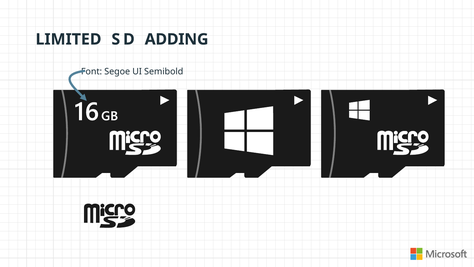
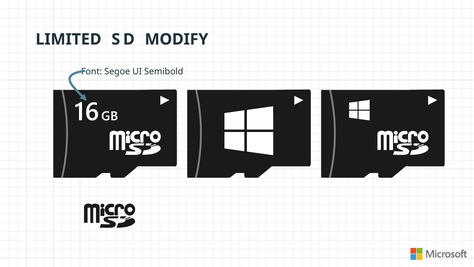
ADDING: ADDING -> MODIFY (177, 39)
